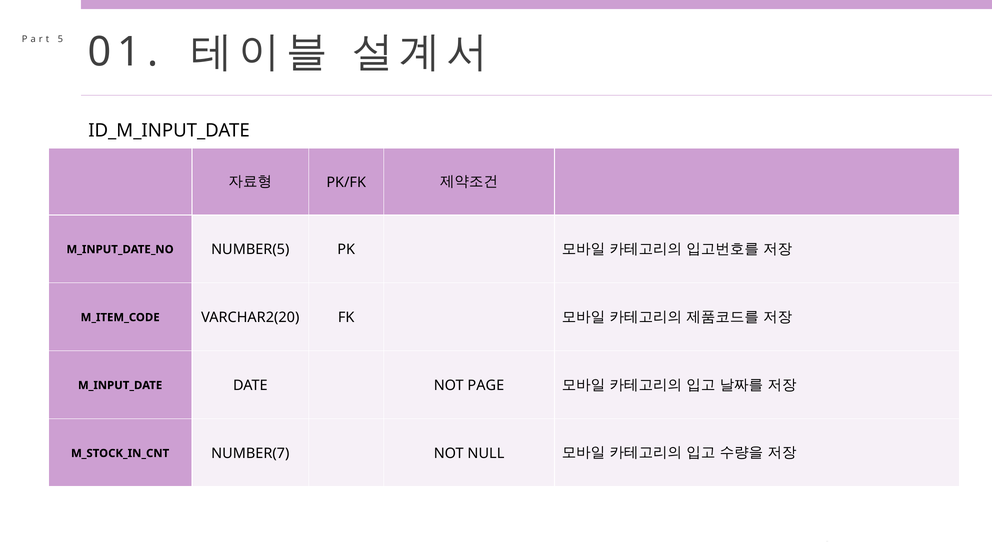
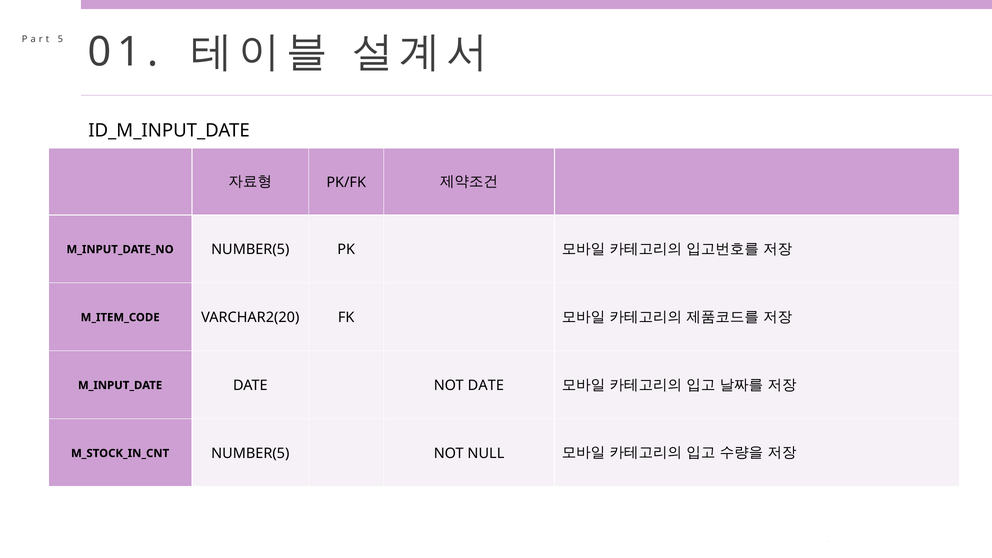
NOT PAGE: PAGE -> DATE (486, 386)
NUMBER(7: NUMBER(7 -> NUMBER(5 (250, 454)
